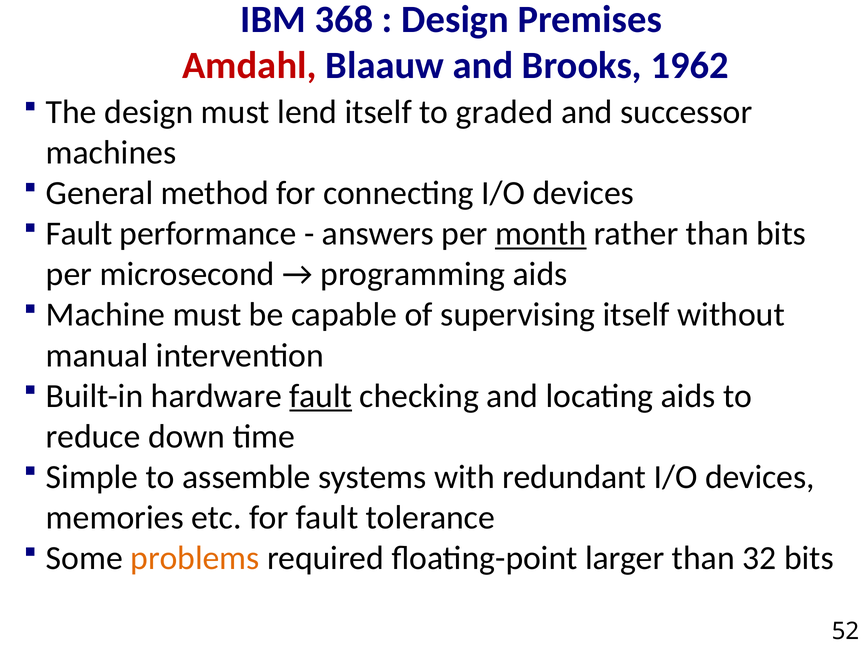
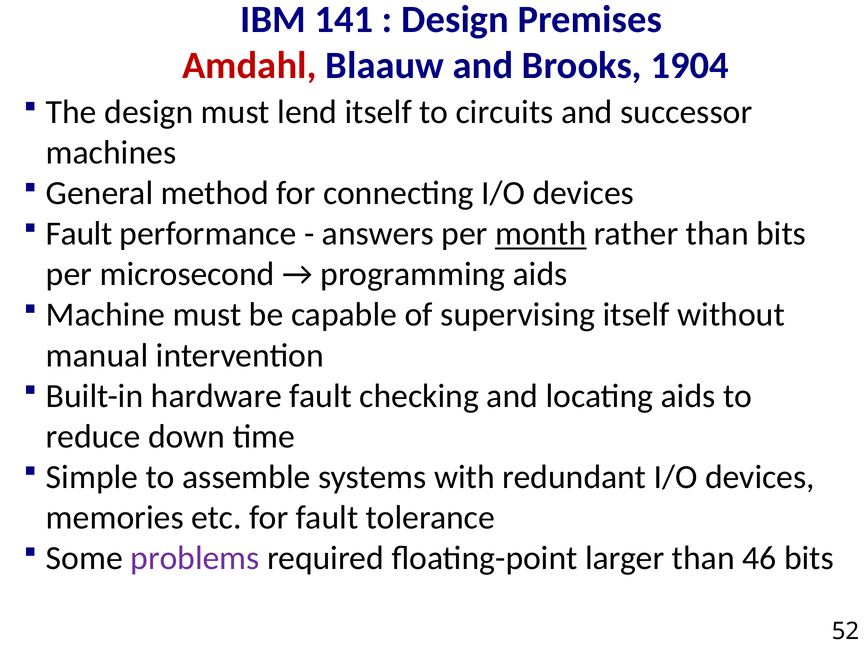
368: 368 -> 141 (344, 19)
1962: 1962 -> 1904 (690, 66)
graded: graded -> circuits (505, 112)
fault underline: present -> none (321, 396)
problems colour: orange -> purple (195, 558)
32: 32 -> 46 (759, 558)
